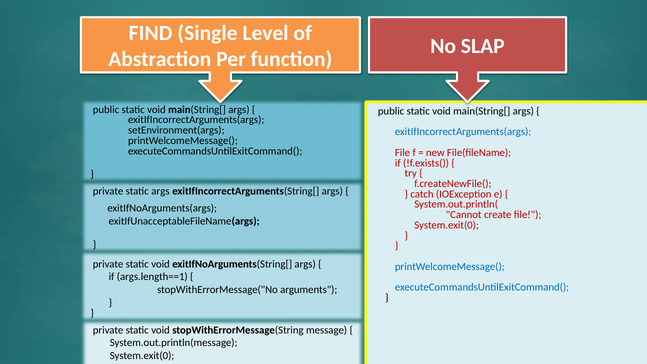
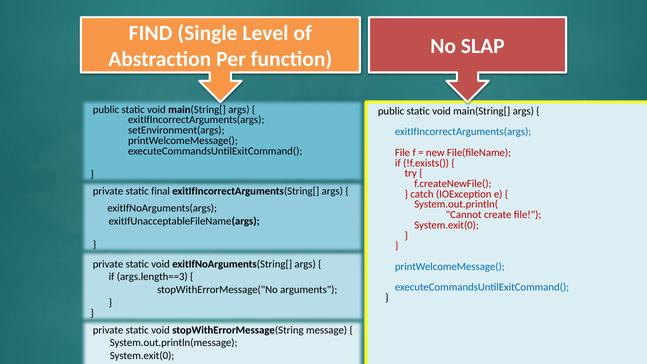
static args: args -> final (161, 191)
args.length==1: args.length==1 -> args.length==3 (152, 277)
